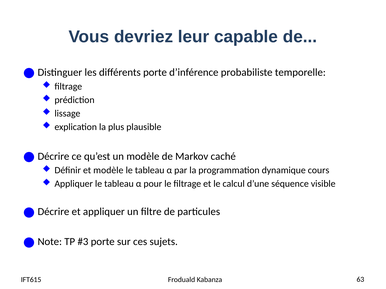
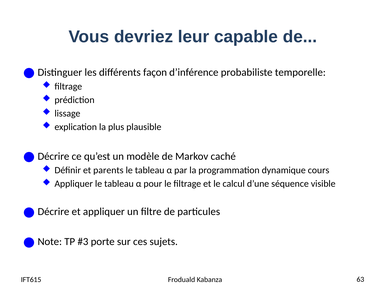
différents porte: porte -> façon (155, 72)
et modèle: modèle -> parents (108, 171)
